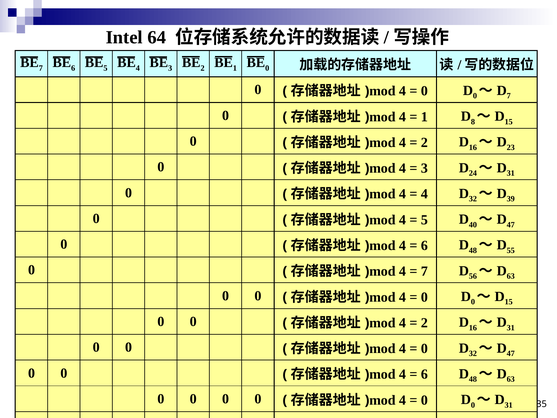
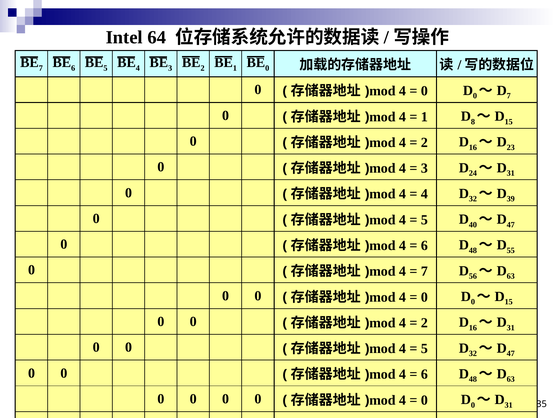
0: 0 -> 5 (424, 348)
